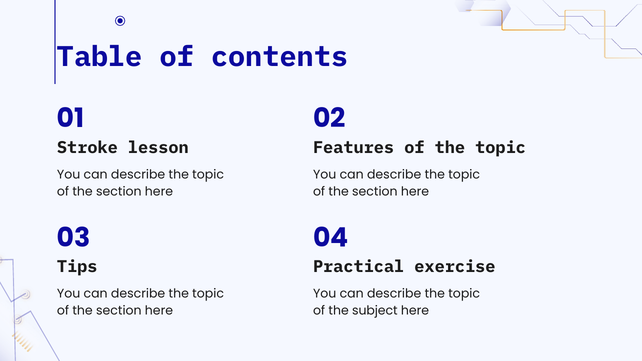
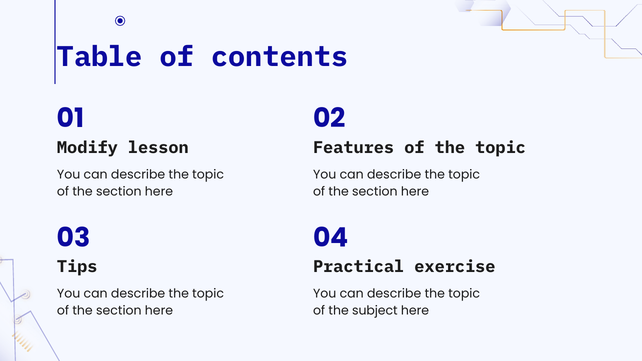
Stroke: Stroke -> Modify (87, 148)
